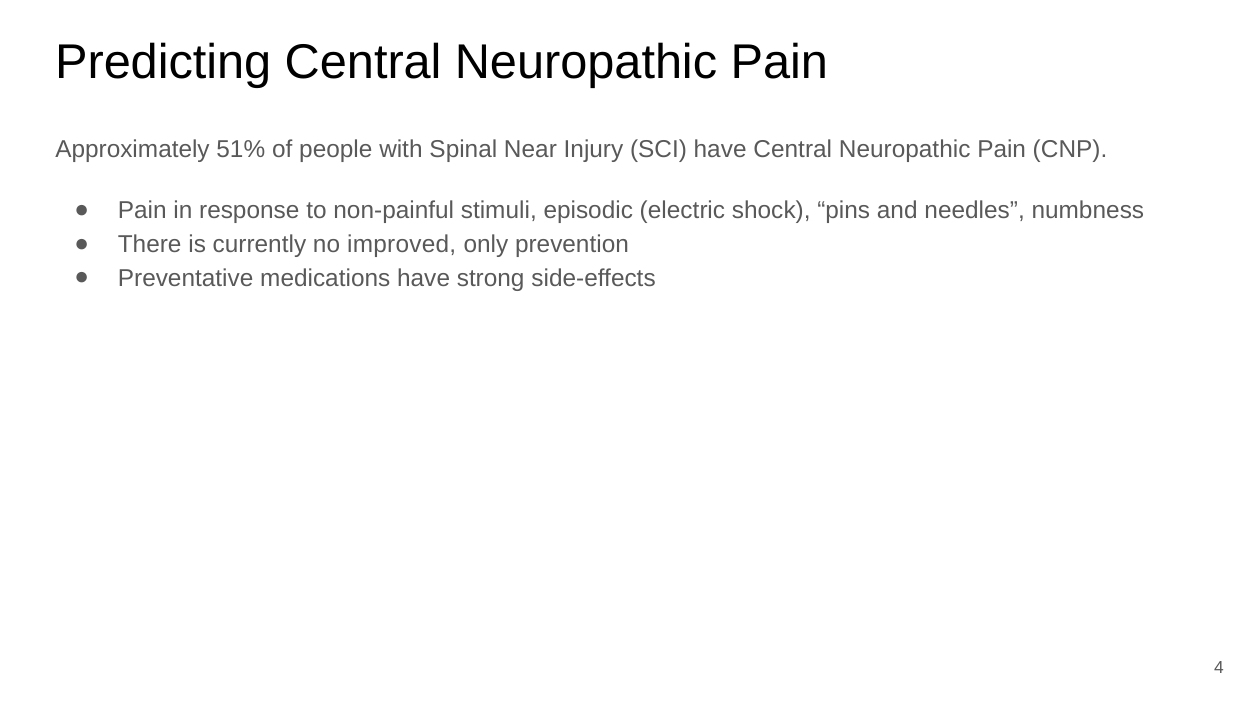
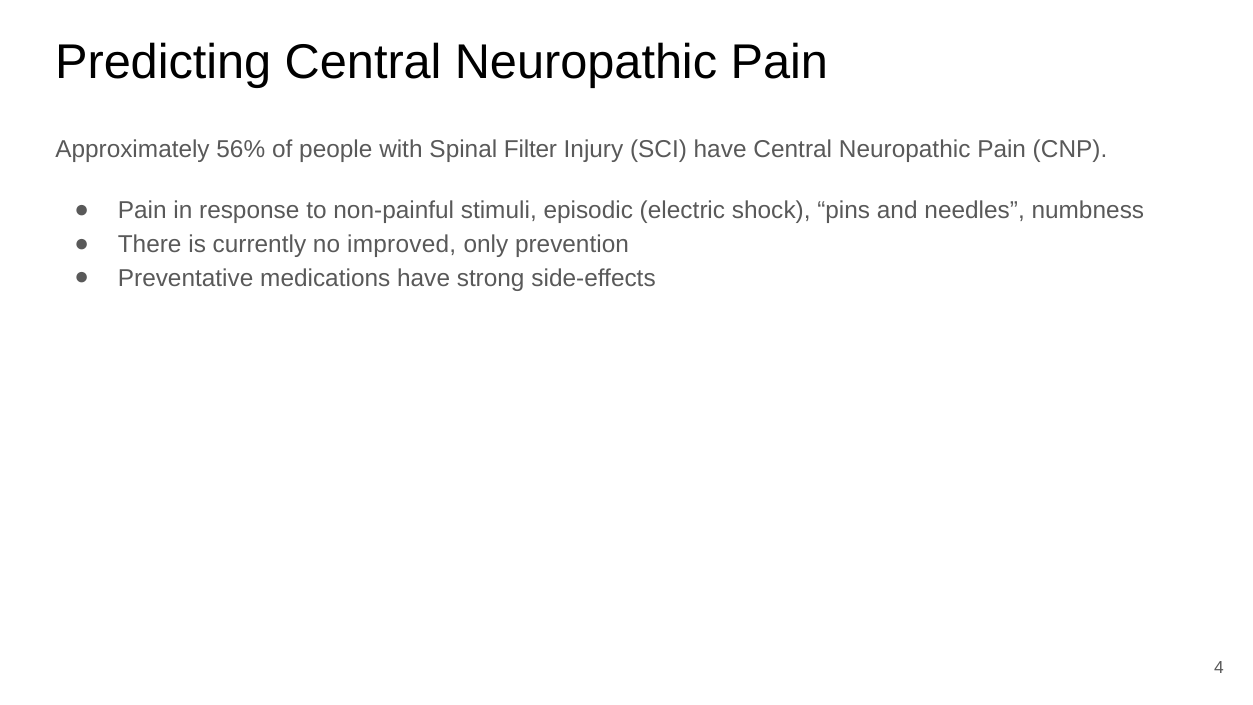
51%: 51% -> 56% (241, 149)
Near: Near -> Filter (531, 149)
